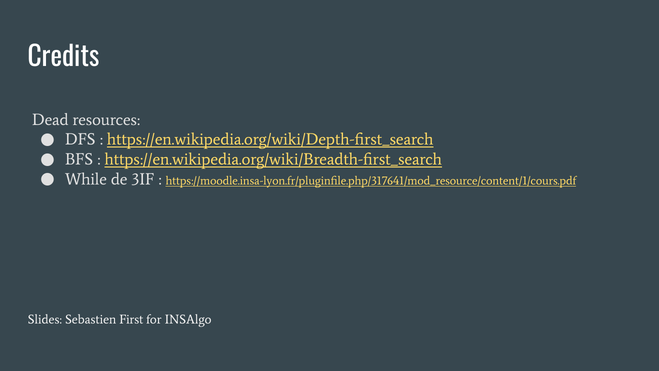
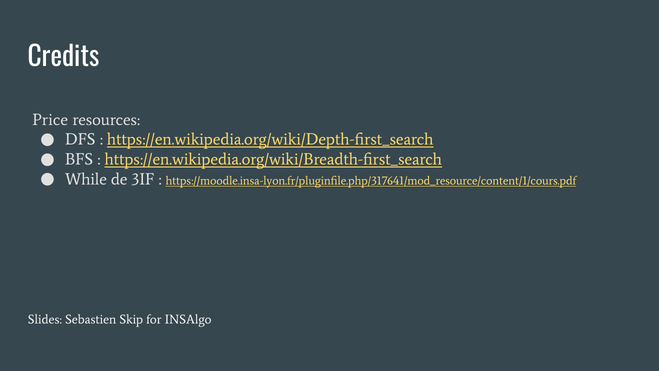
Dead: Dead -> Price (50, 120)
First: First -> Skip (131, 319)
